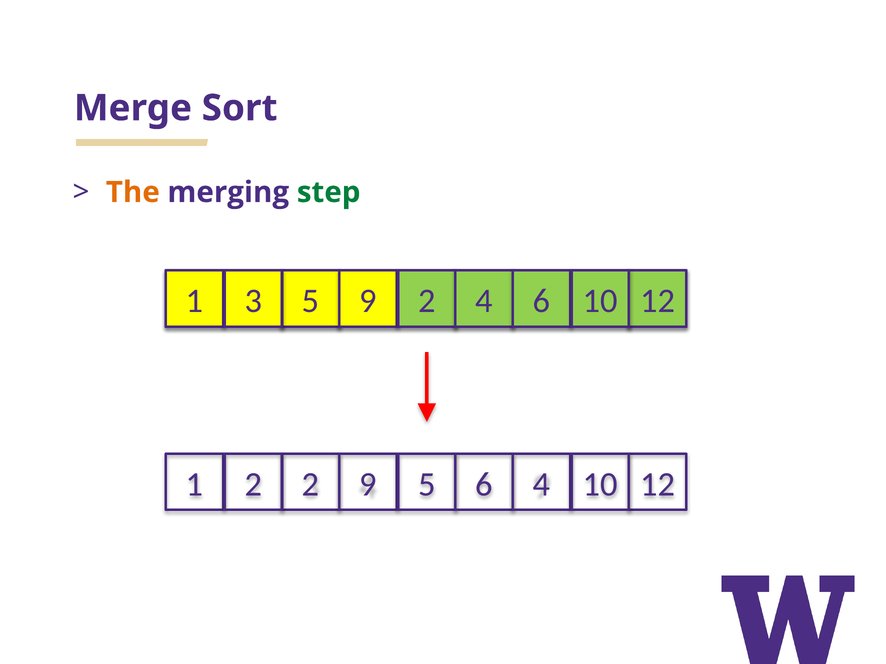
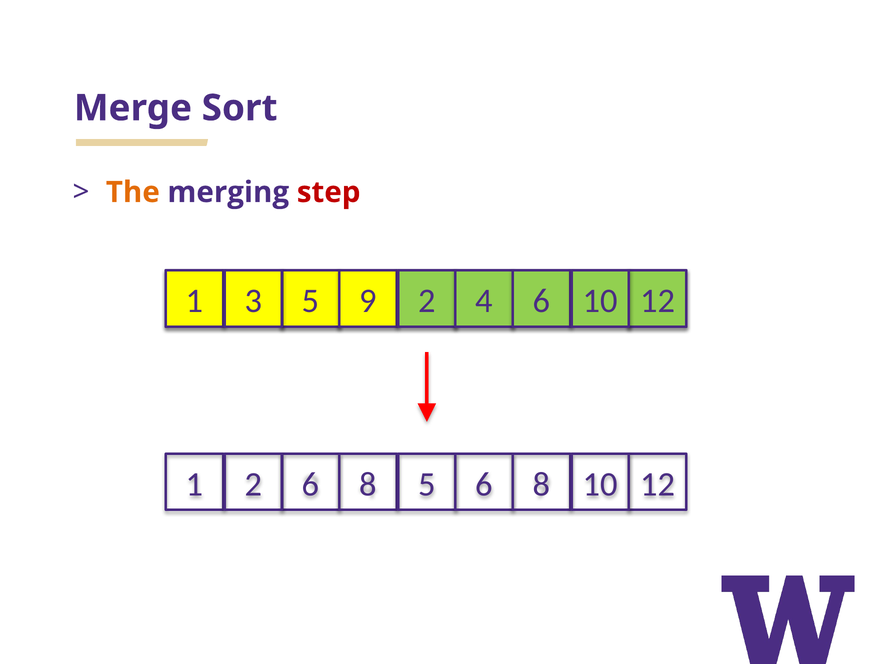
step colour: green -> red (329, 192)
1 2: 2 -> 6 (311, 485)
2 9: 9 -> 8 (368, 485)
6 4: 4 -> 8 (541, 485)
